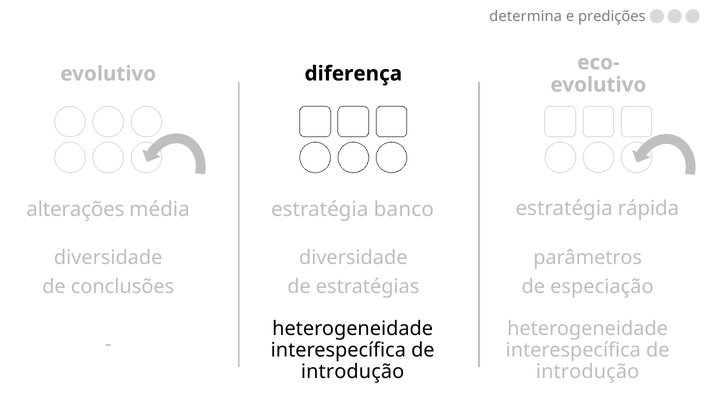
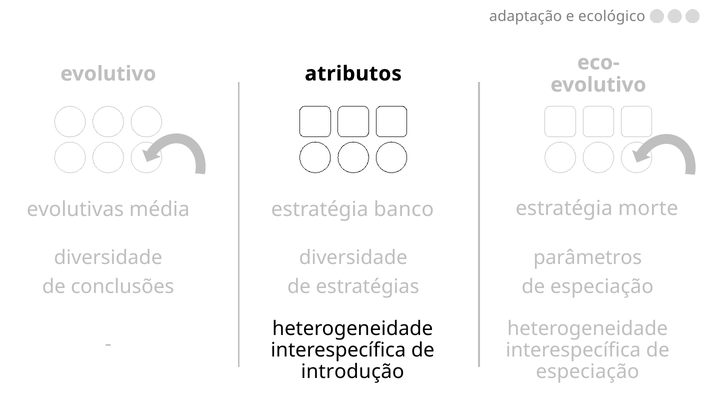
determina: determina -> adaptação (526, 17)
predições: predições -> ecológico (612, 17)
diferença: diferença -> atributos (353, 74)
alterações: alterações -> evolutivas (75, 210)
rápida: rápida -> morte (648, 208)
introdução: introdução -> especiação (588, 372)
